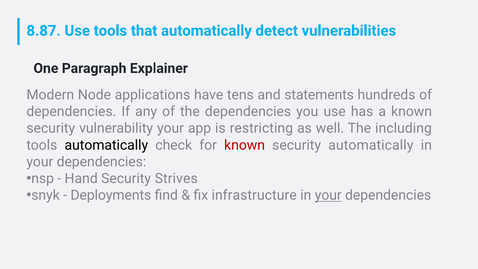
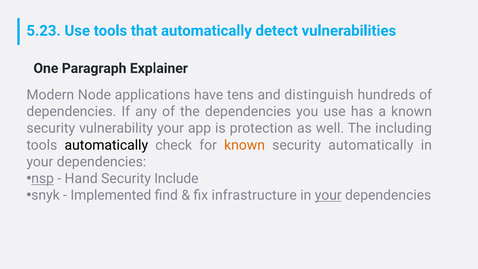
8.87: 8.87 -> 5.23 (44, 31)
statements: statements -> distinguish (319, 95)
restricting: restricting -> protection (261, 128)
known colour: red -> orange (245, 145)
nsp underline: none -> present (43, 179)
Strives: Strives -> Include (176, 179)
Deployments: Deployments -> Implemented (111, 195)
